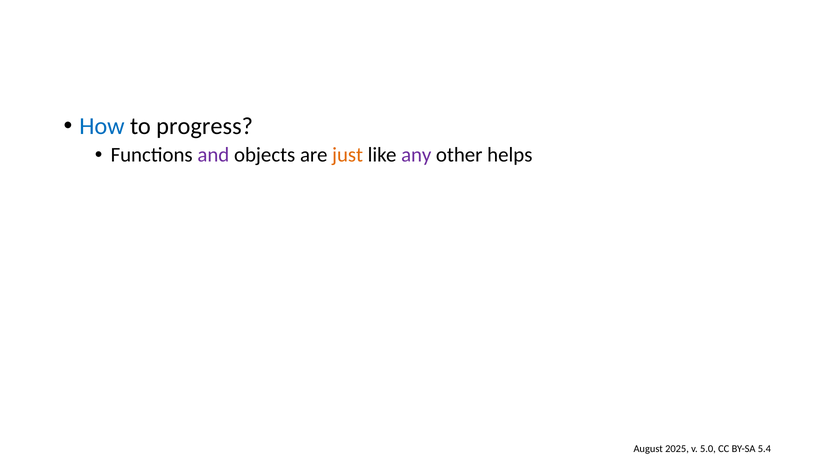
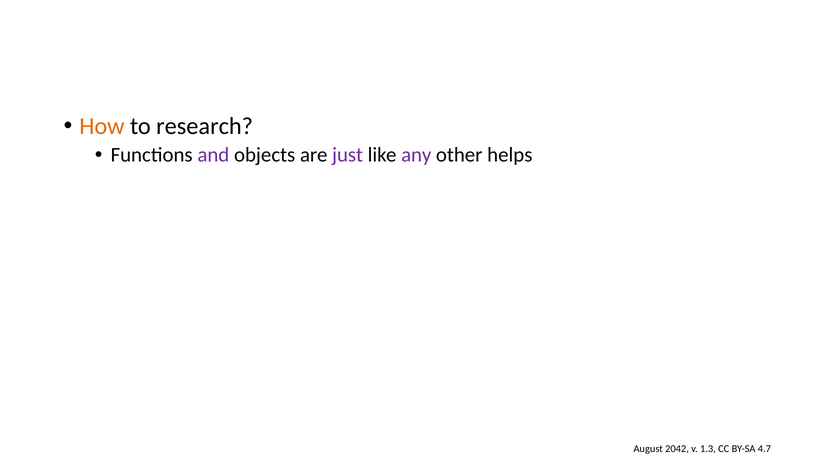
How colour: blue -> orange (102, 126)
progress: progress -> research (205, 126)
just colour: orange -> purple (348, 155)
2025: 2025 -> 2042 (677, 448)
5.0: 5.0 -> 1.3 (708, 448)
5.4: 5.4 -> 4.7 (764, 448)
